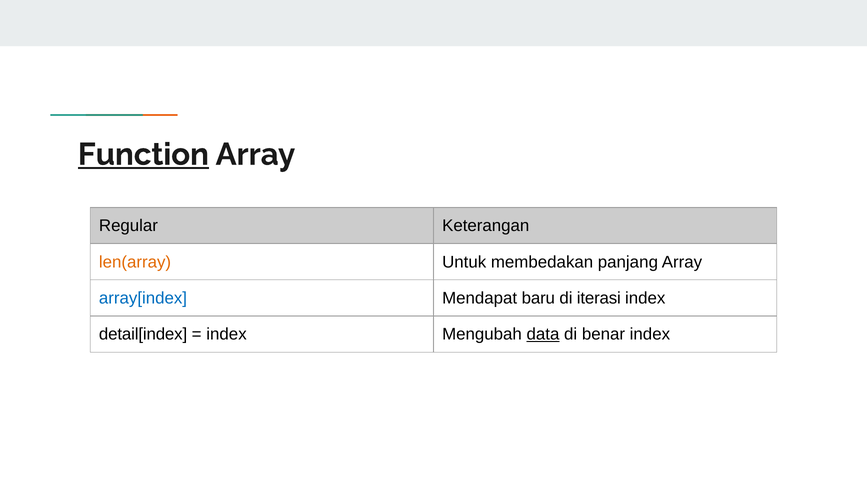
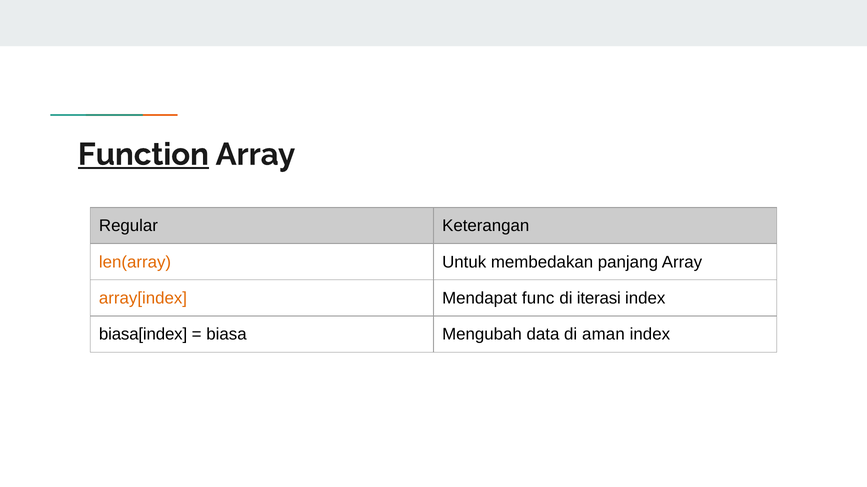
array[index colour: blue -> orange (143, 299)
baru: baru -> func (538, 299)
detail[index: detail[index -> biasa[index (143, 335)
index: index -> biasa (226, 335)
data underline: present -> none (543, 335)
benar: benar -> aman (603, 335)
